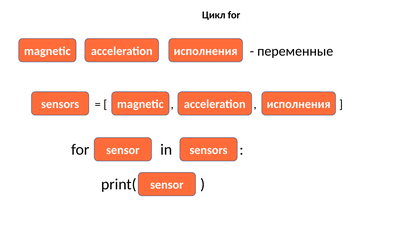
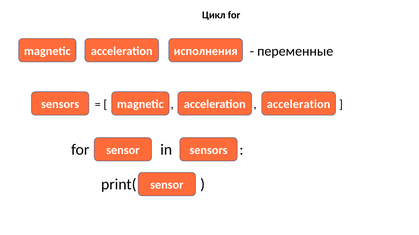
исполнения: исполнения -> acceleration (299, 105)
